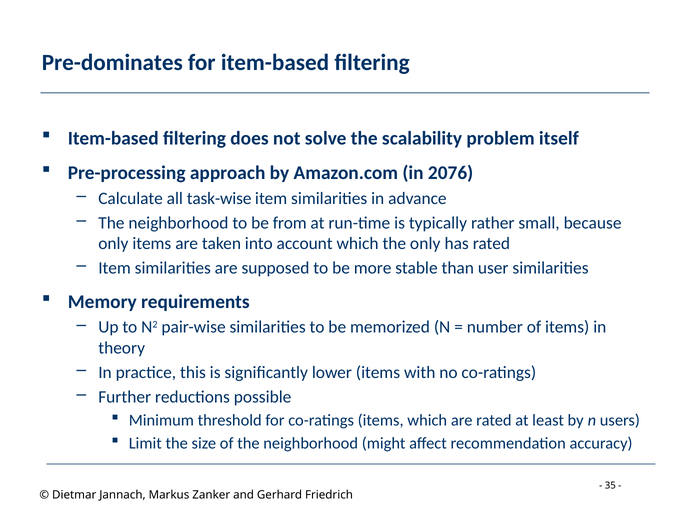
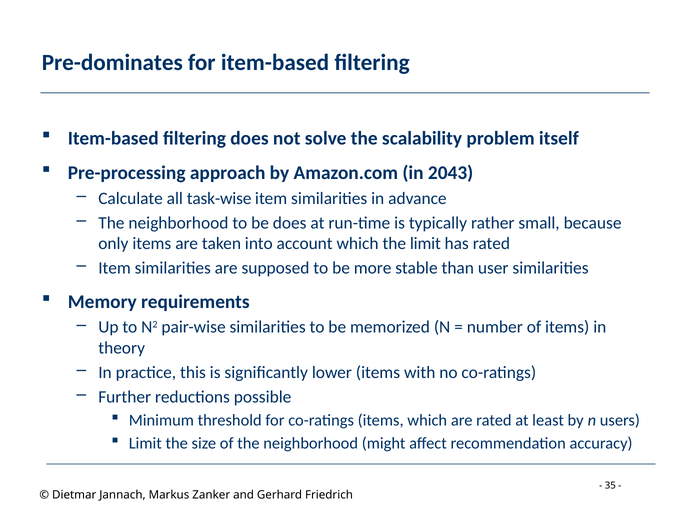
2076: 2076 -> 2043 (451, 173)
be from: from -> does (290, 223)
the only: only -> limit (425, 244)
